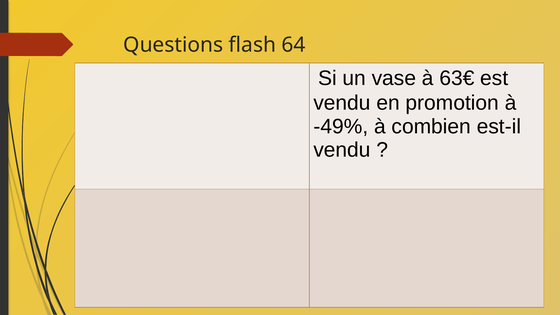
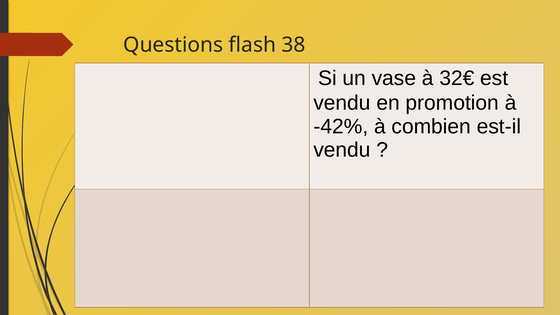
64: 64 -> 38 (294, 45)
63€: 63€ -> 32€ (457, 78)
-49%: -49% -> -42% (341, 126)
